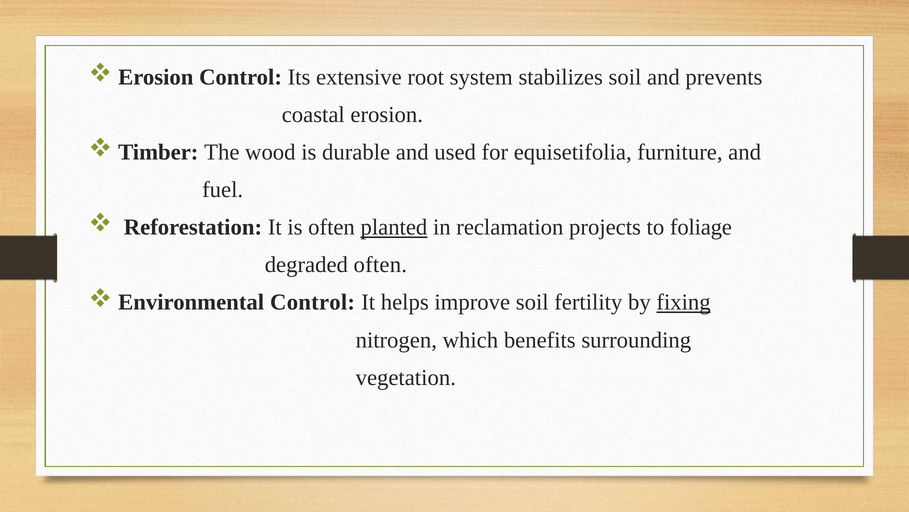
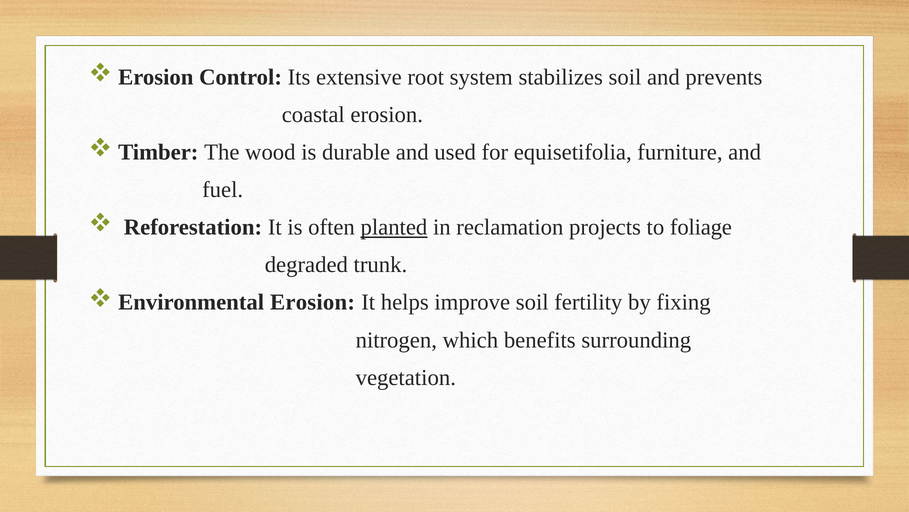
degraded often: often -> trunk (380, 265)
Environmental Control: Control -> Erosion (313, 302)
fixing underline: present -> none (684, 302)
